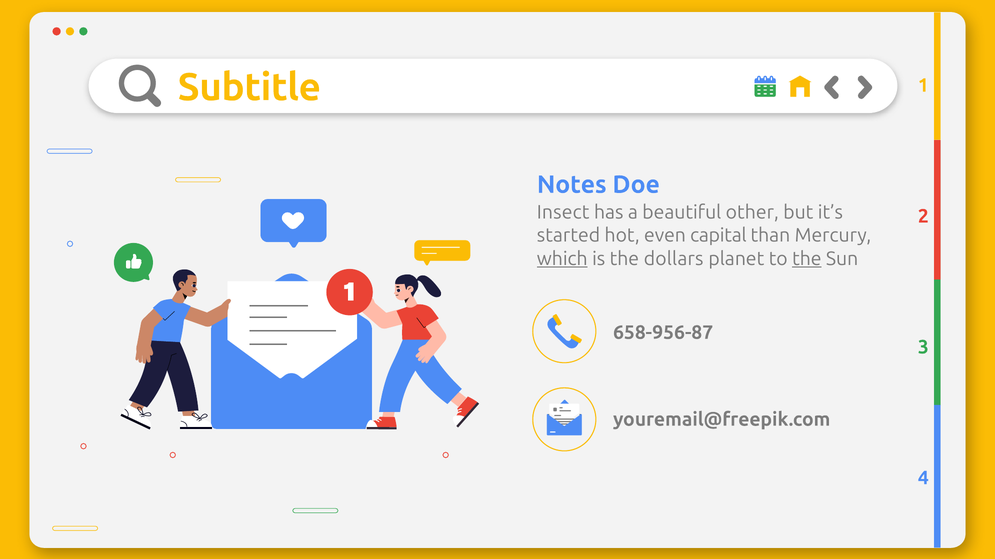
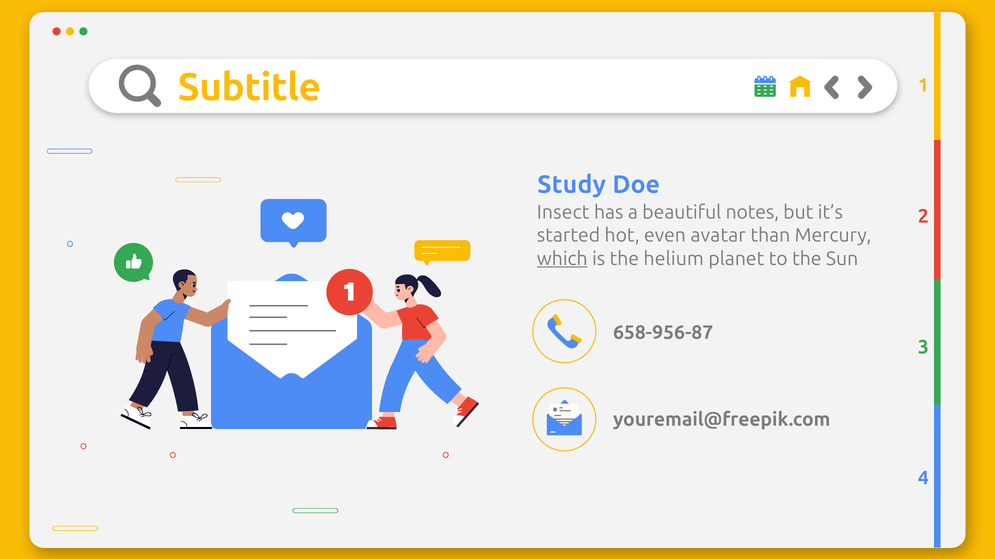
Notes: Notes -> Study (572, 185)
other: other -> notes (752, 213)
capital: capital -> avatar (718, 236)
dollars: dollars -> helium (674, 259)
the underline: present -> none (807, 259)
